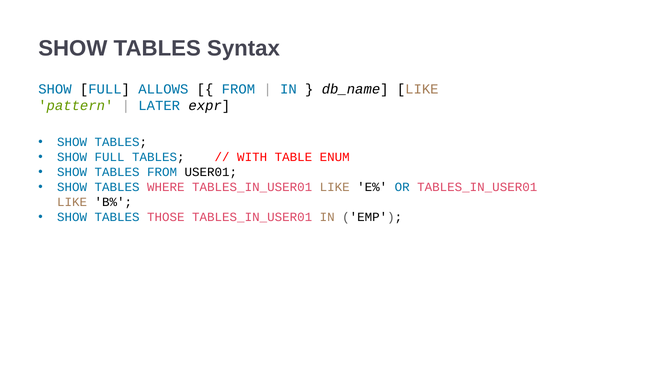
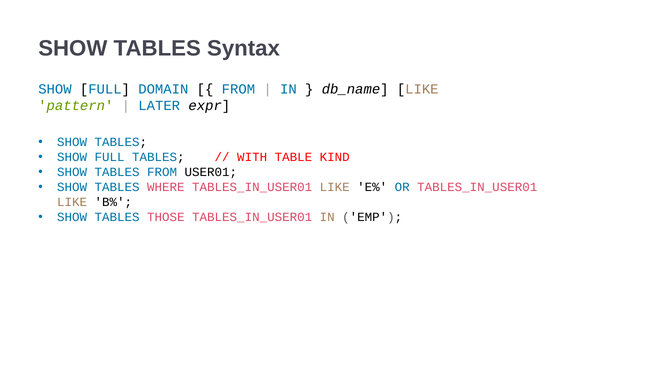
ALLOWS: ALLOWS -> DOMAIN (163, 89)
ENUM: ENUM -> KIND (335, 157)
